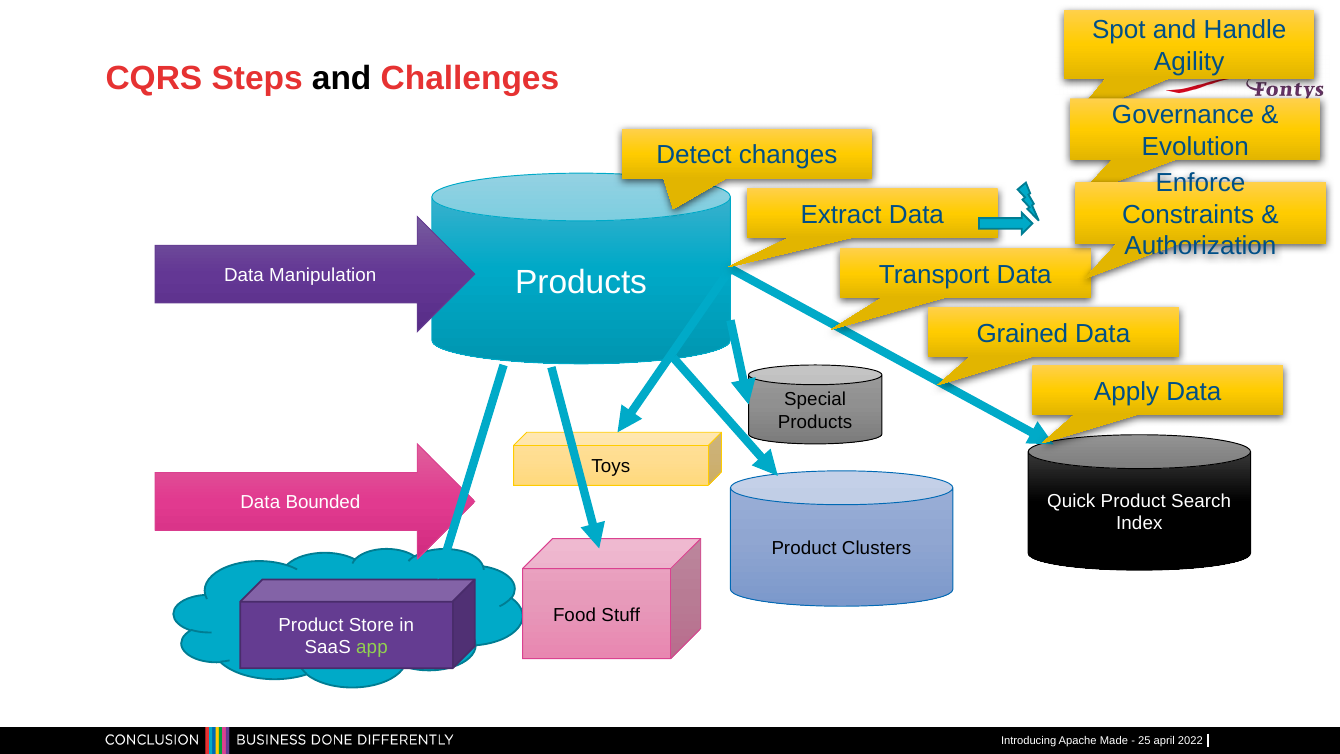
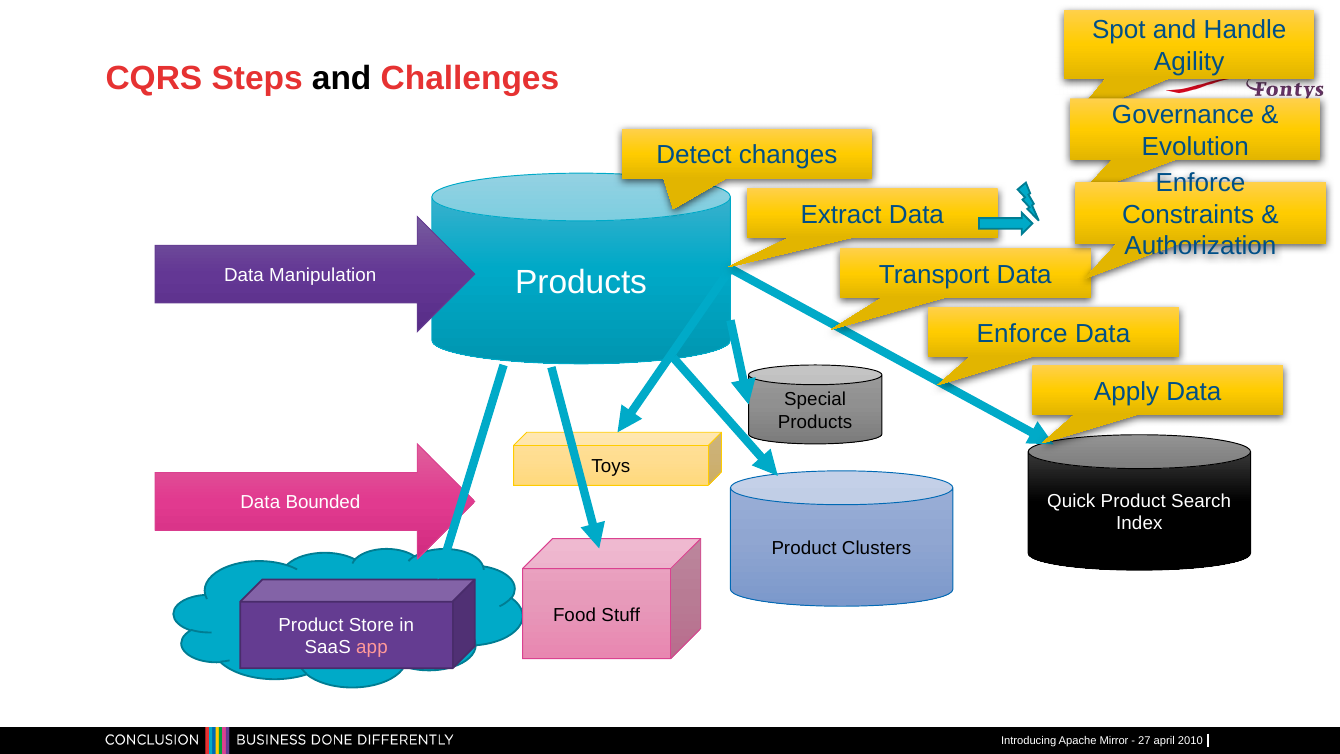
Grained: Grained -> Enforce (1022, 333)
app colour: light green -> pink (372, 647)
Made: Made -> Mirror (1114, 741)
25: 25 -> 27 (1144, 741)
2022: 2022 -> 2010 (1190, 741)
